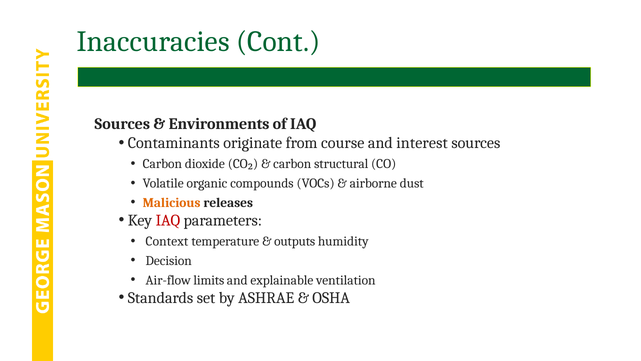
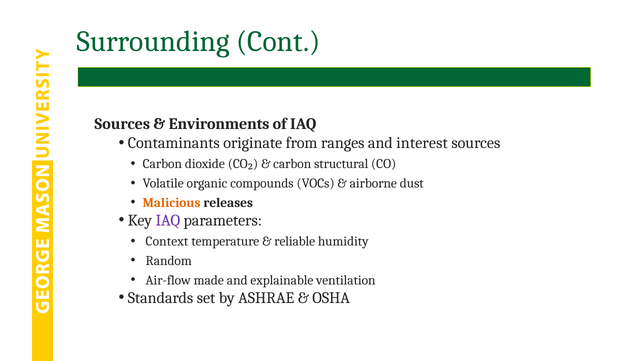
Inaccuracies: Inaccuracies -> Surrounding (153, 41)
course: course -> ranges (343, 143)
IAQ colour: red -> purple (168, 220)
outputs: outputs -> reliable (295, 241)
Decision: Decision -> Random (169, 260)
limits: limits -> made (209, 280)
